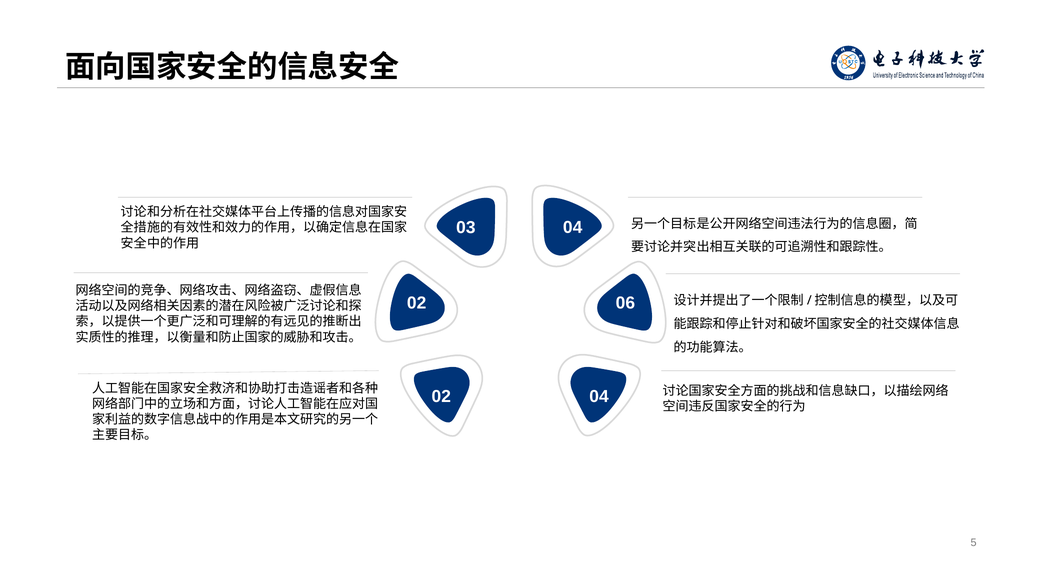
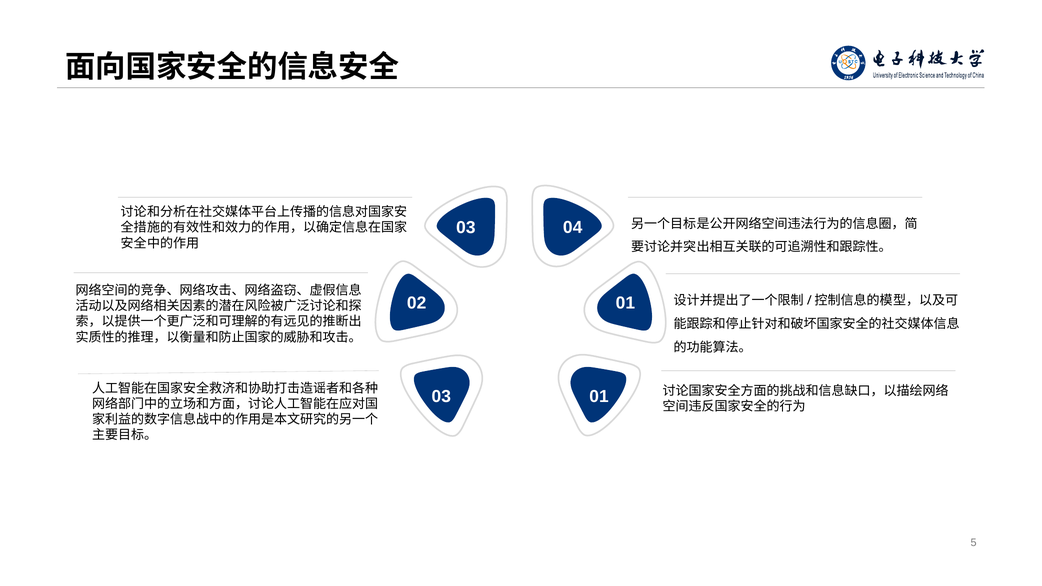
6: 6 -> 1 (630, 303)
2: 2 -> 3 (446, 397)
4: 4 -> 1 (604, 397)
